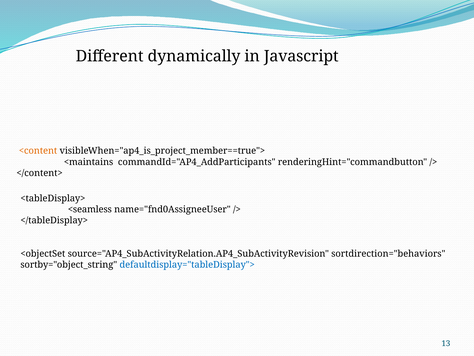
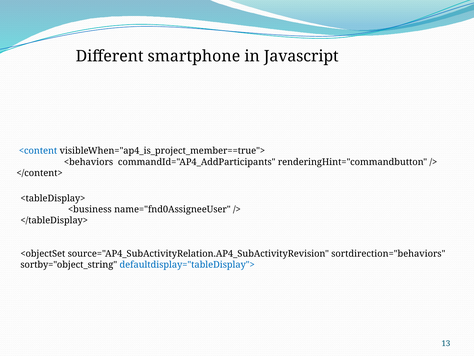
dynamically: dynamically -> smartphone (194, 56)
<content colour: orange -> blue (38, 151)
<maintains: <maintains -> <behaviors (89, 162)
<seamless: <seamless -> <business (90, 209)
